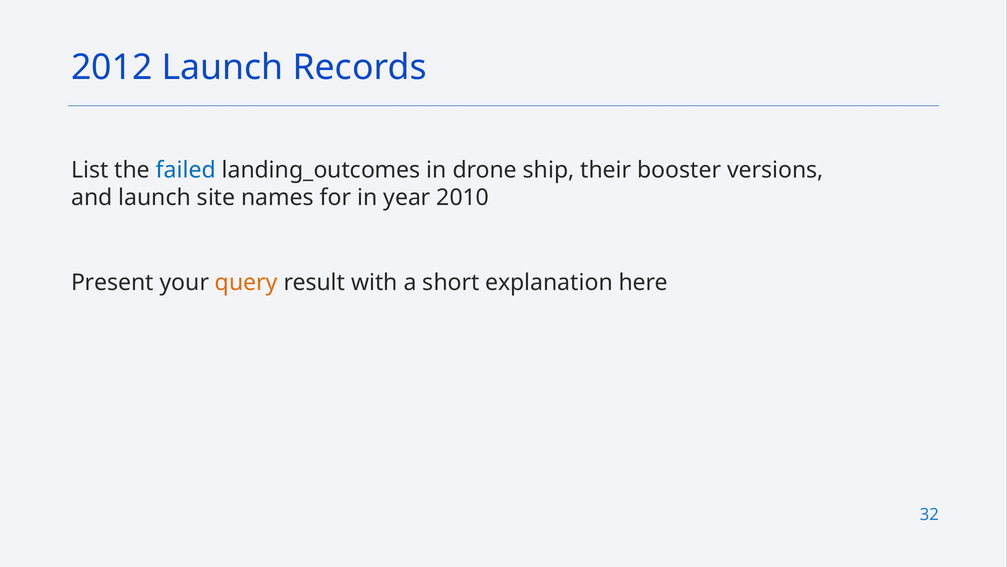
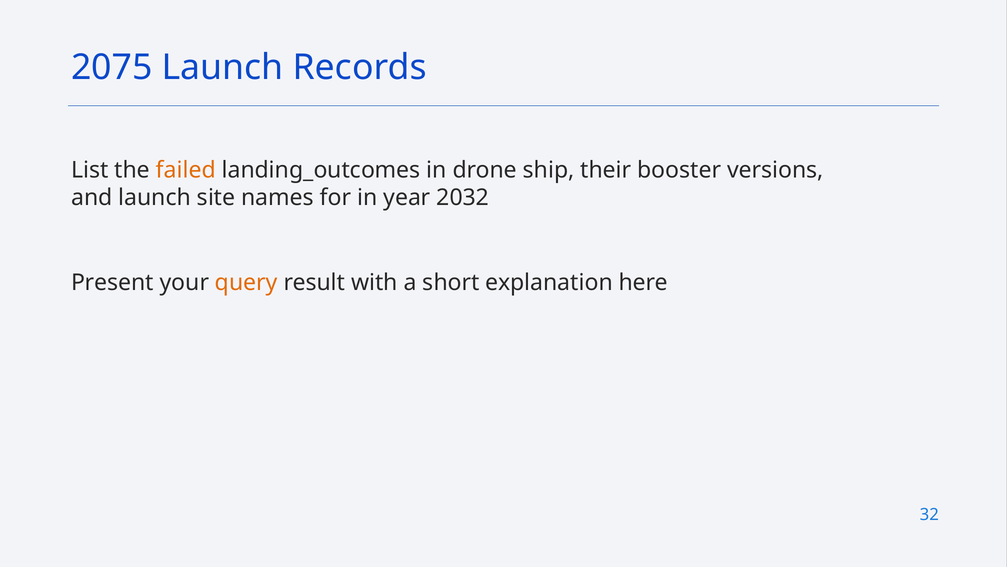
2012: 2012 -> 2075 (112, 67)
failed colour: blue -> orange (186, 170)
2010: 2010 -> 2032 (463, 198)
